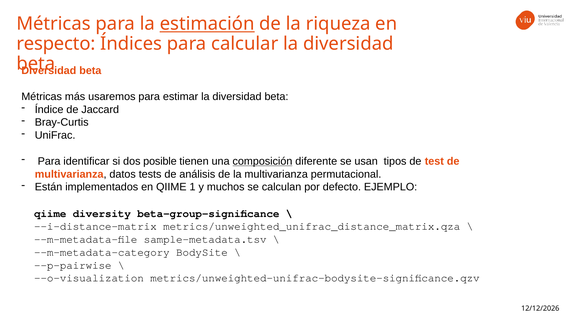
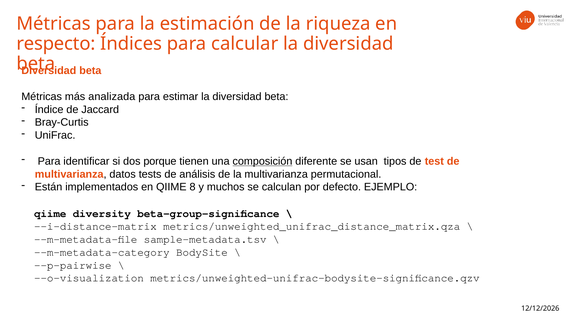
estimación underline: present -> none (207, 24)
usaremos: usaremos -> analizada (112, 97)
posible: posible -> porque (160, 161)
1: 1 -> 8 (193, 187)
